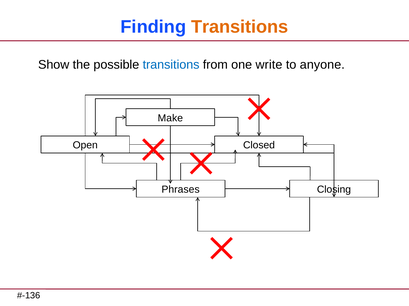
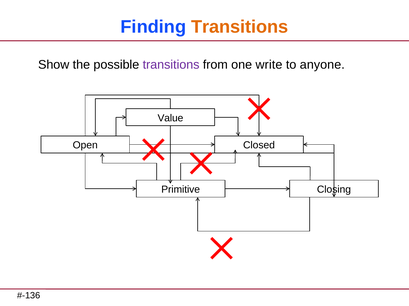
transitions colour: blue -> purple (171, 65)
Make: Make -> Value (170, 118)
Phrases: Phrases -> Primitive (181, 190)
